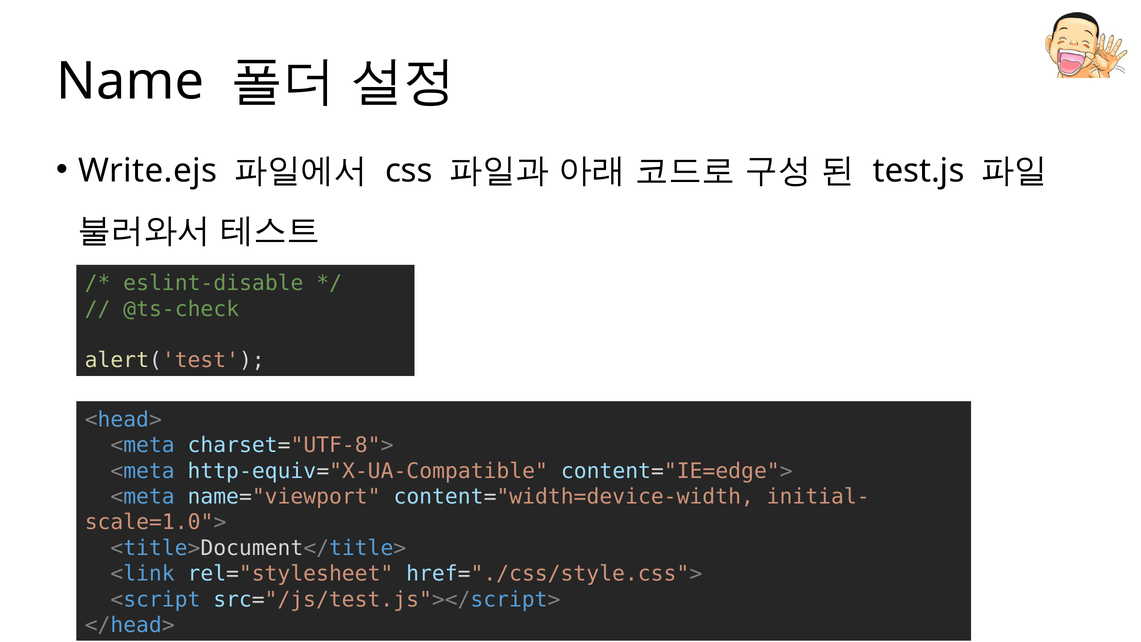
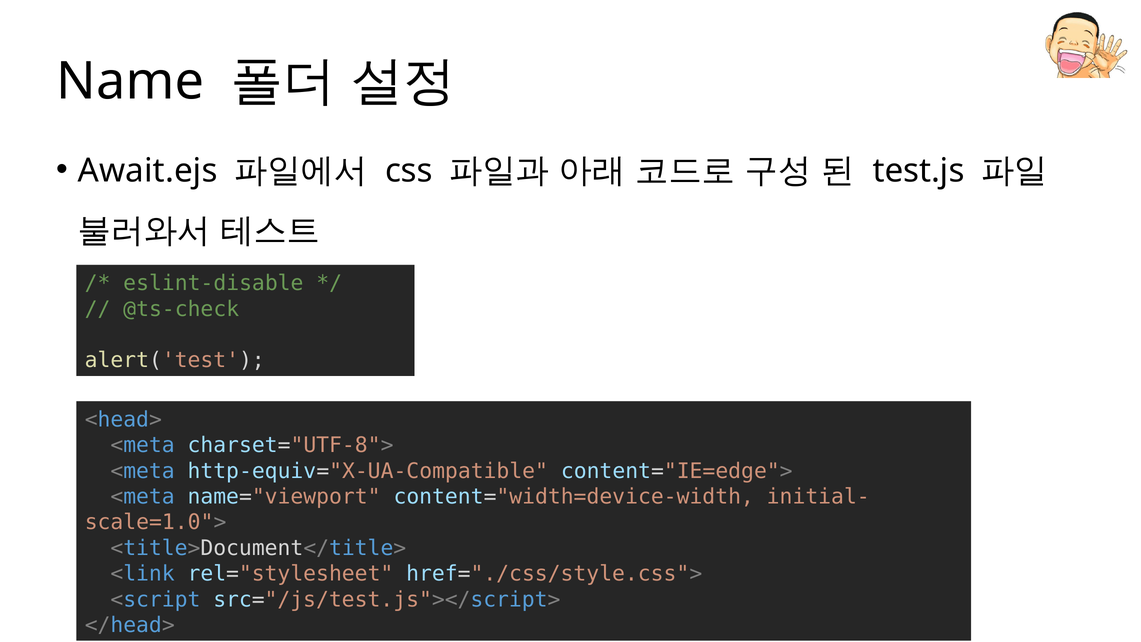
Write.ejs: Write.ejs -> Await.ejs (148, 171)
